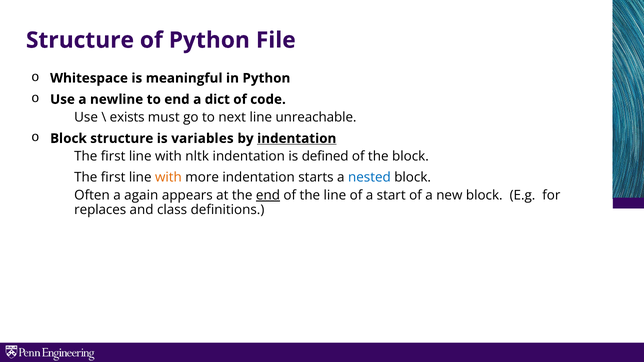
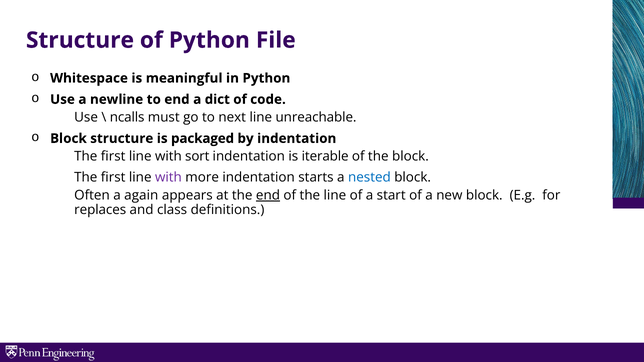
exists: exists -> ncalls (127, 117)
variables: variables -> packaged (203, 139)
indentation underline: present -> none (297, 139)
nltk: nltk -> sort (197, 156)
defined: defined -> iterable (325, 156)
with colour: orange -> purple (168, 178)
